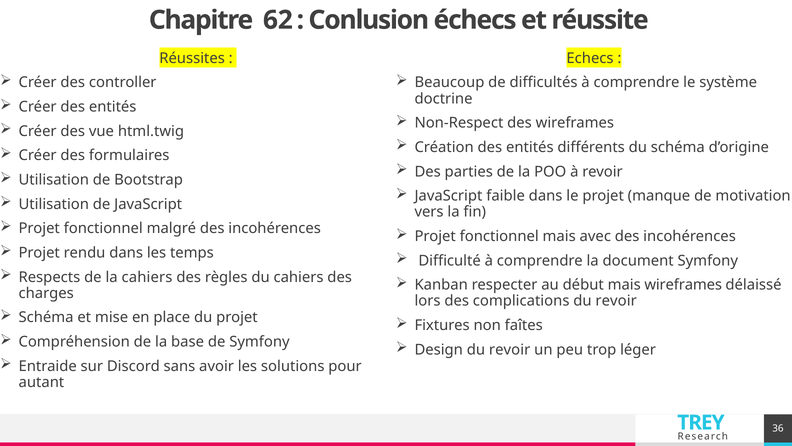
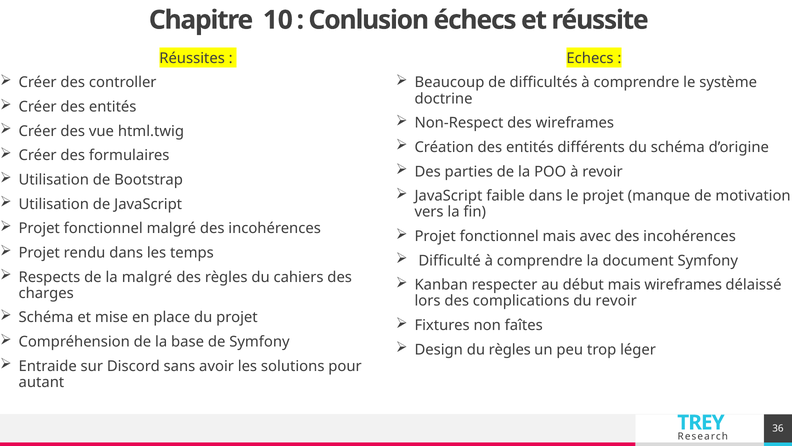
62: 62 -> 10 (278, 20)
la cahiers: cahiers -> malgré (147, 277)
Design du revoir: revoir -> règles (510, 349)
